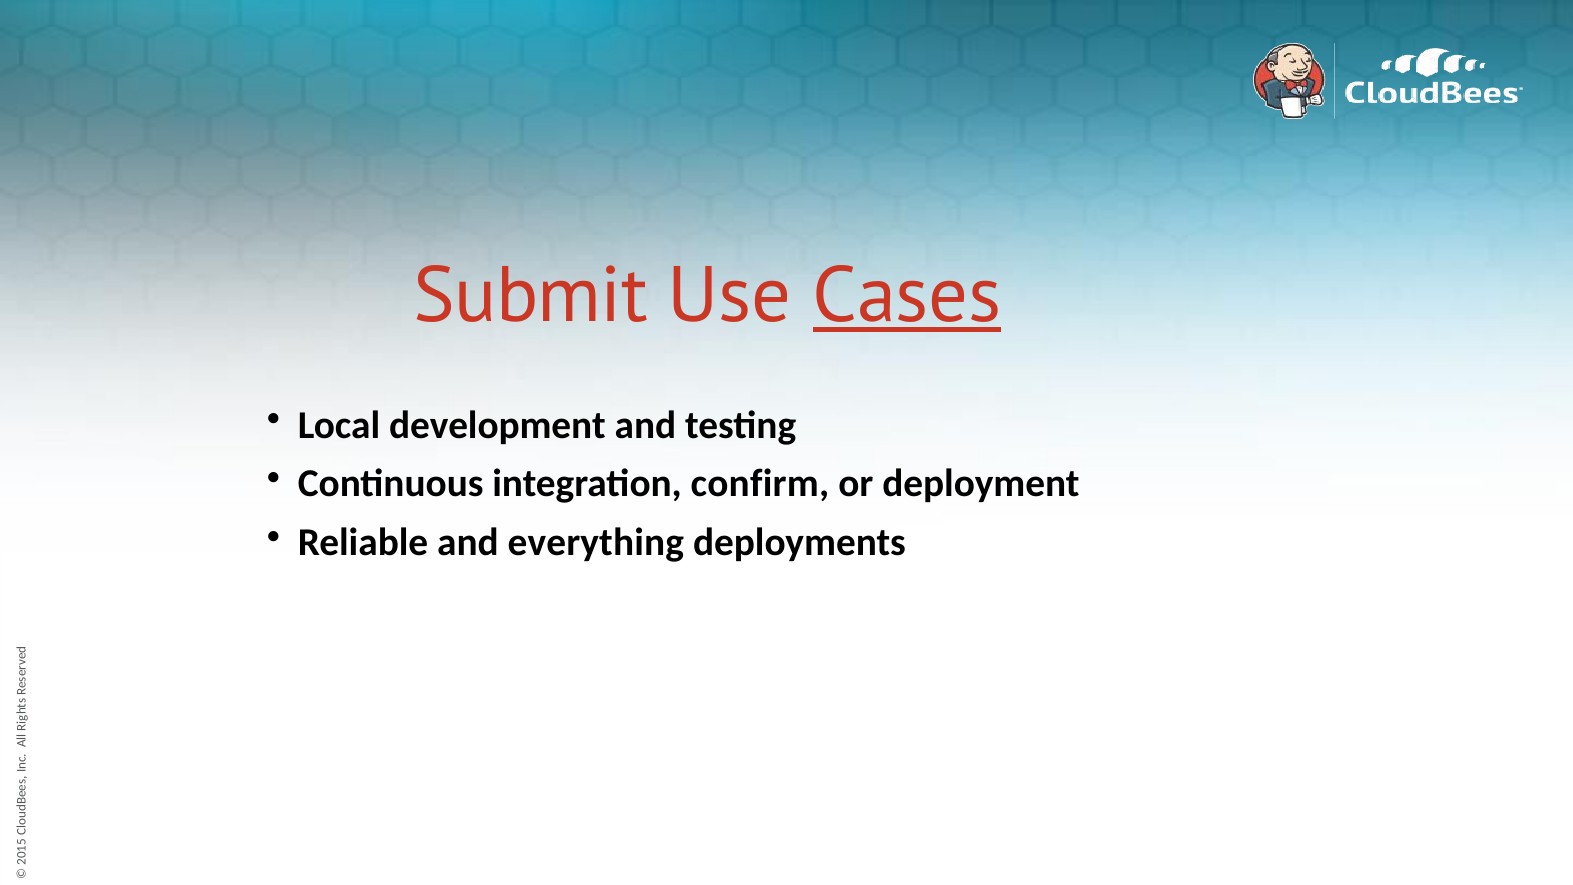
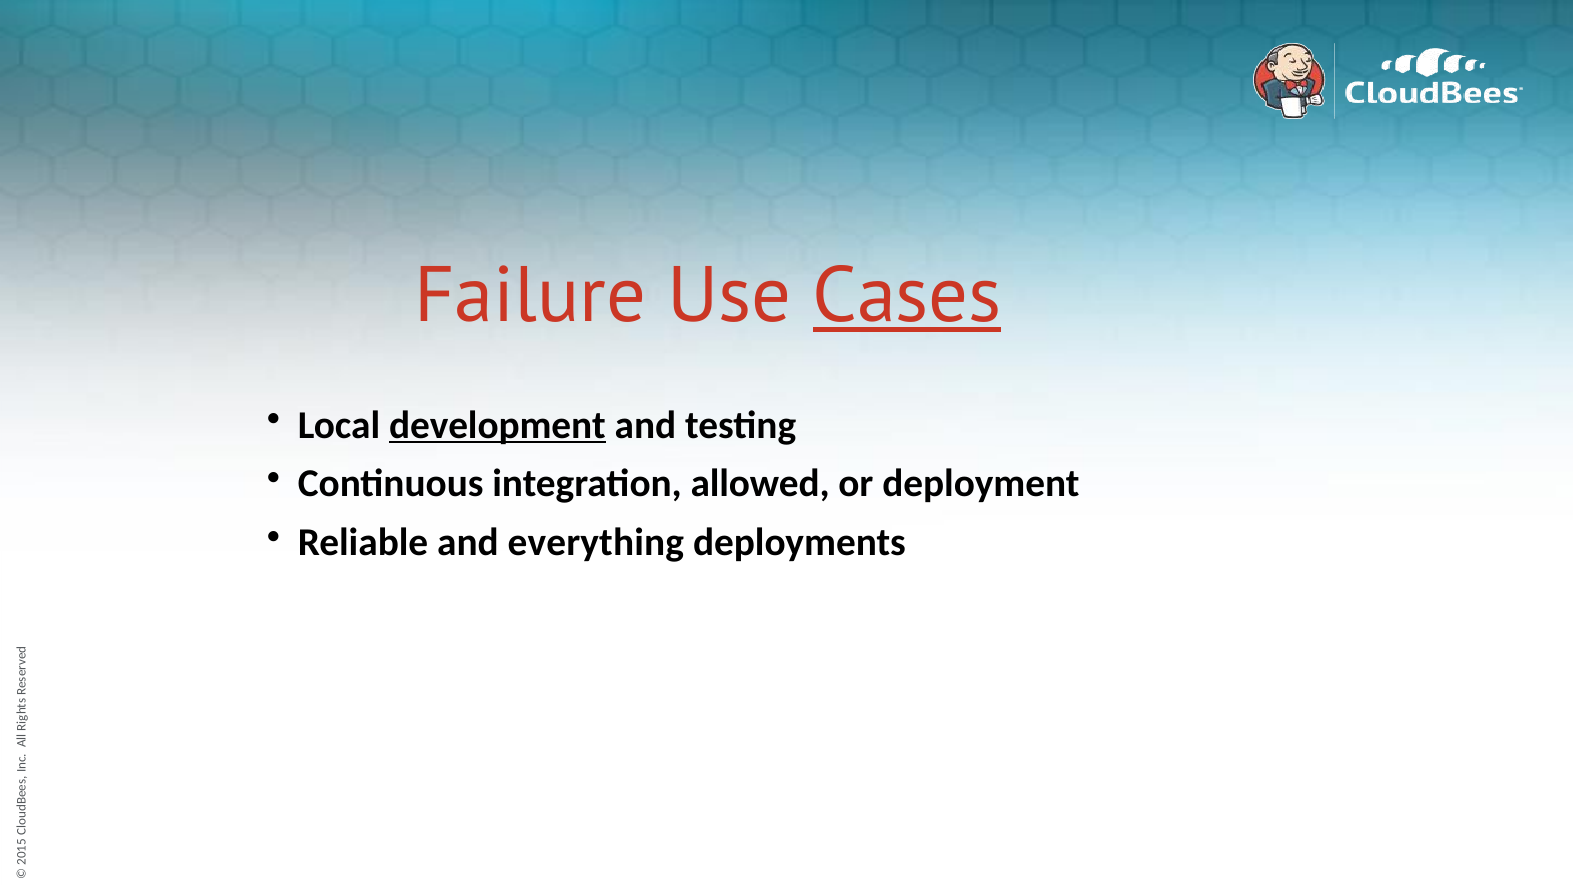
Submit: Submit -> Failure (530, 295)
development underline: none -> present (497, 425)
confirm: confirm -> allowed (760, 484)
